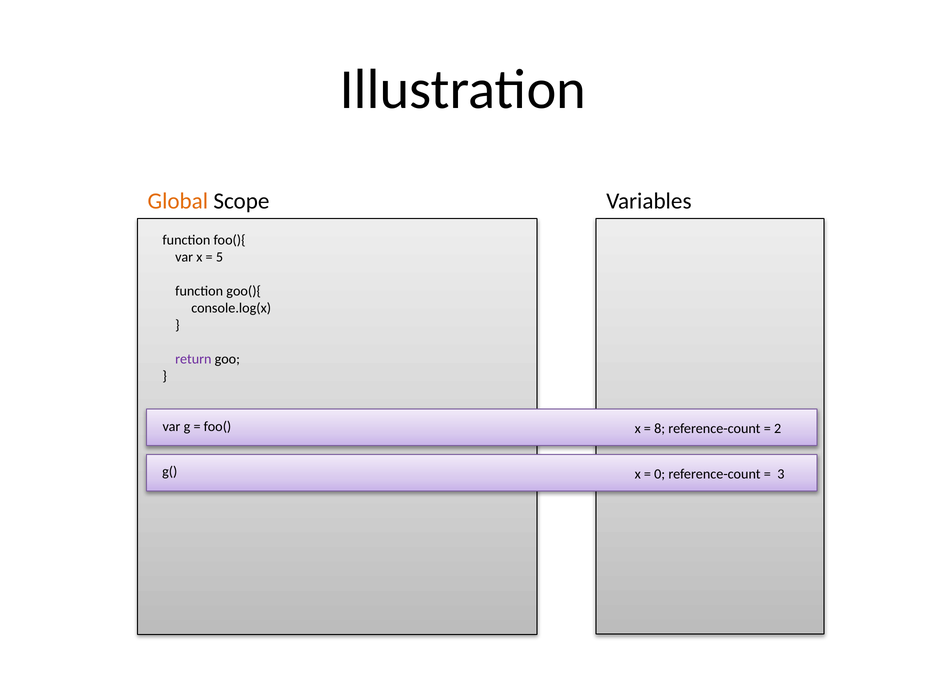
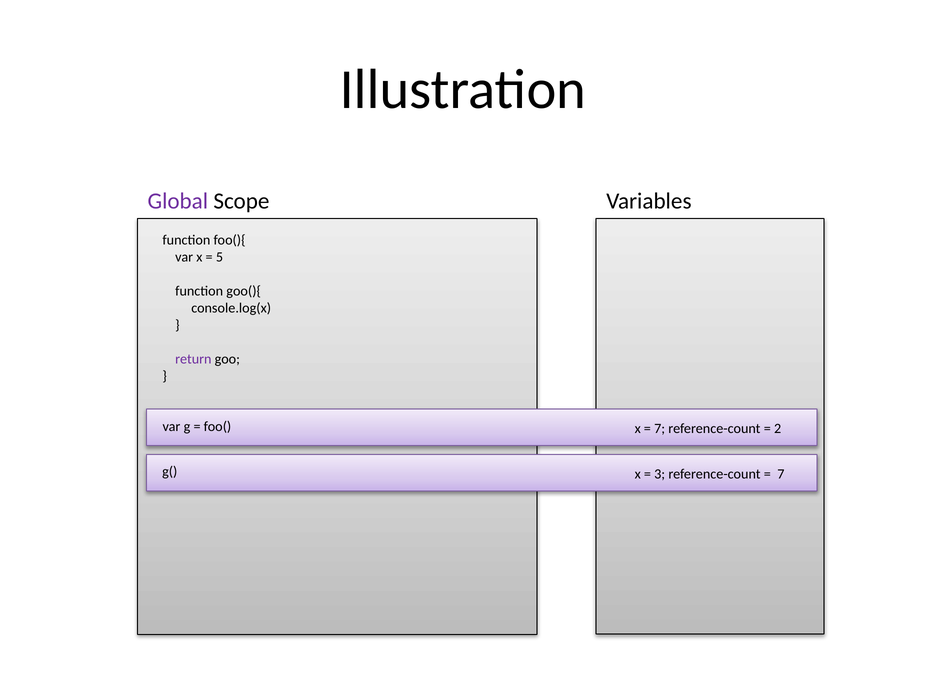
Global colour: orange -> purple (178, 201)
8: 8 -> 7 (660, 428)
0: 0 -> 3 (660, 474)
3: 3 -> 7 (781, 474)
